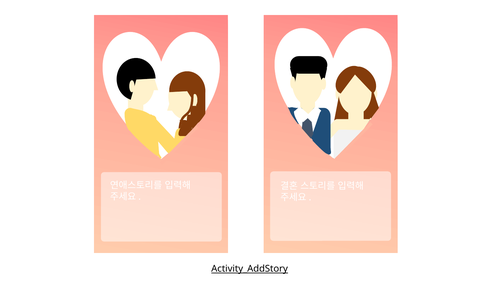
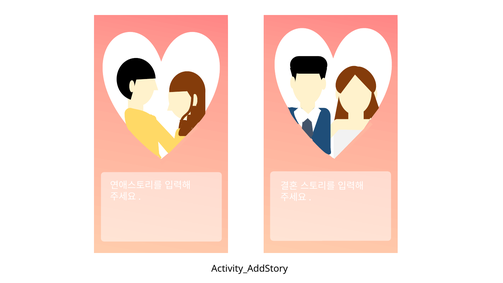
Activity_AddStory underline: present -> none (250, 269)
